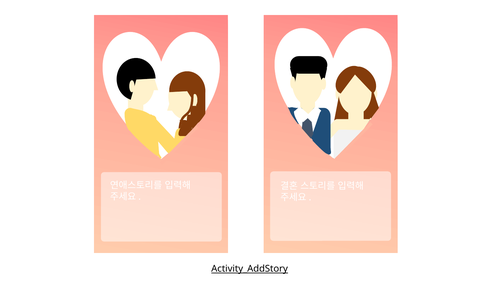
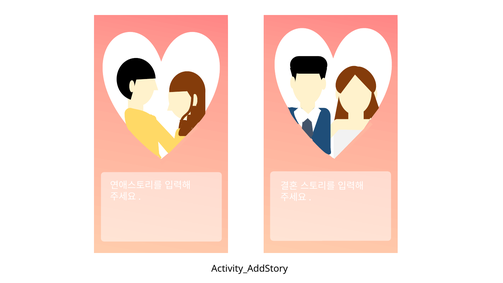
Activity_AddStory underline: present -> none (250, 269)
